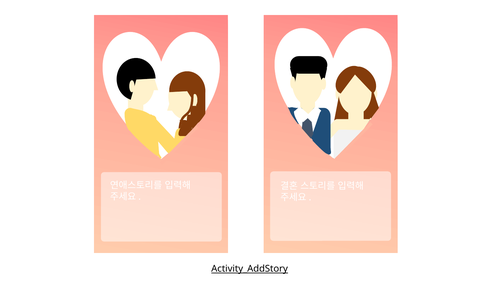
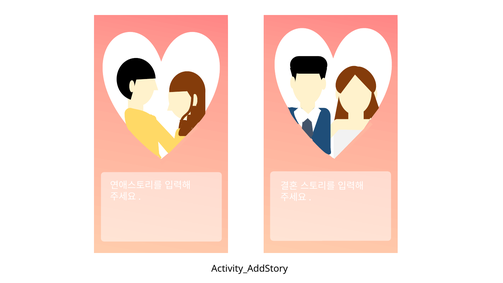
Activity_AddStory underline: present -> none (250, 269)
